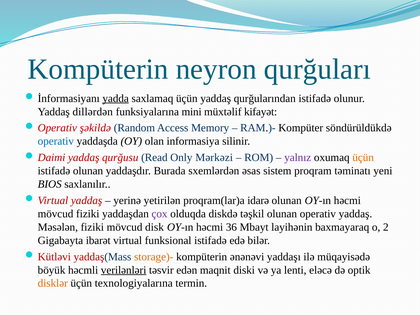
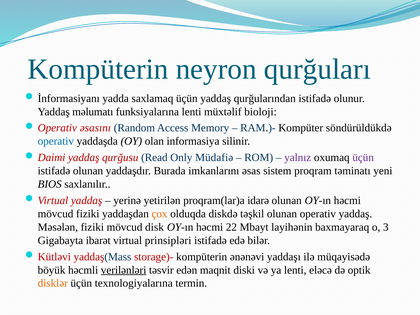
yadda underline: present -> none (116, 98)
dillərdən: dillərdən -> məlumatı (93, 112)
funksiyalarına mini: mini -> lenti (192, 112)
kifayət: kifayət -> bioloji (261, 112)
şəkildə: şəkildə -> əsasını (95, 128)
Mərkəzi: Mərkəzi -> Müdafiə (214, 158)
üçün colour: orange -> purple (363, 158)
sxemlərdən: sxemlərdən -> imkanlarını (214, 171)
çox colour: purple -> orange (160, 214)
36: 36 -> 22 (231, 227)
2: 2 -> 3 (386, 227)
funksional: funksional -> prinsipləri (168, 240)
storage)- colour: orange -> red (154, 257)
